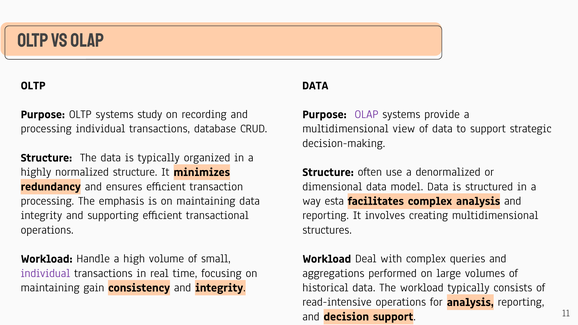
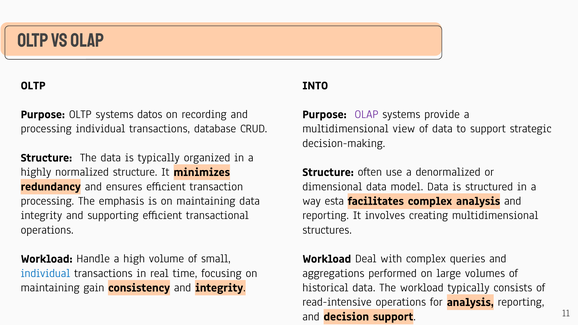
DATA: DATA -> INTO (315, 85)
study: study -> datos (150, 114)
individual colour: purple -> blue (45, 273)
